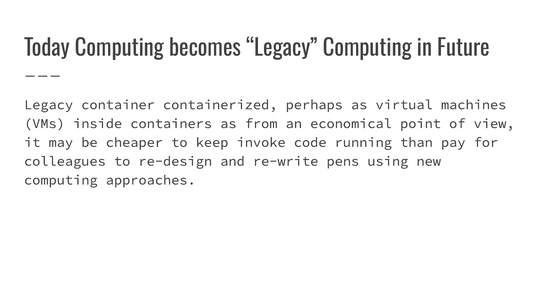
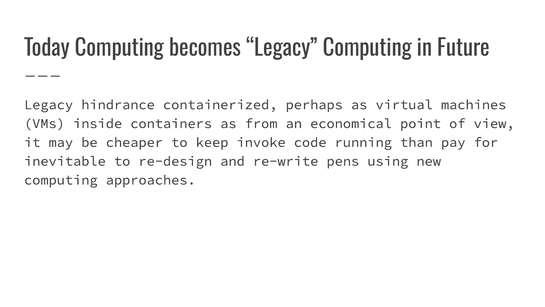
container: container -> hindrance (118, 105)
colleagues: colleagues -> inevitable (65, 161)
